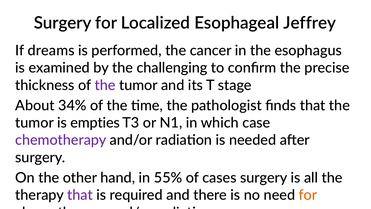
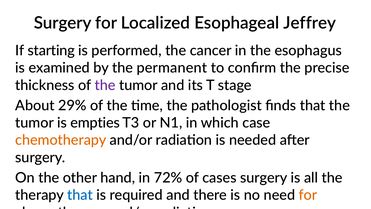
dreams: dreams -> starting (51, 50)
challenging: challenging -> permanent (172, 68)
34%: 34% -> 29% (72, 105)
chemotherapy colour: purple -> orange (61, 140)
55%: 55% -> 72% (168, 178)
that colour: purple -> blue (80, 195)
